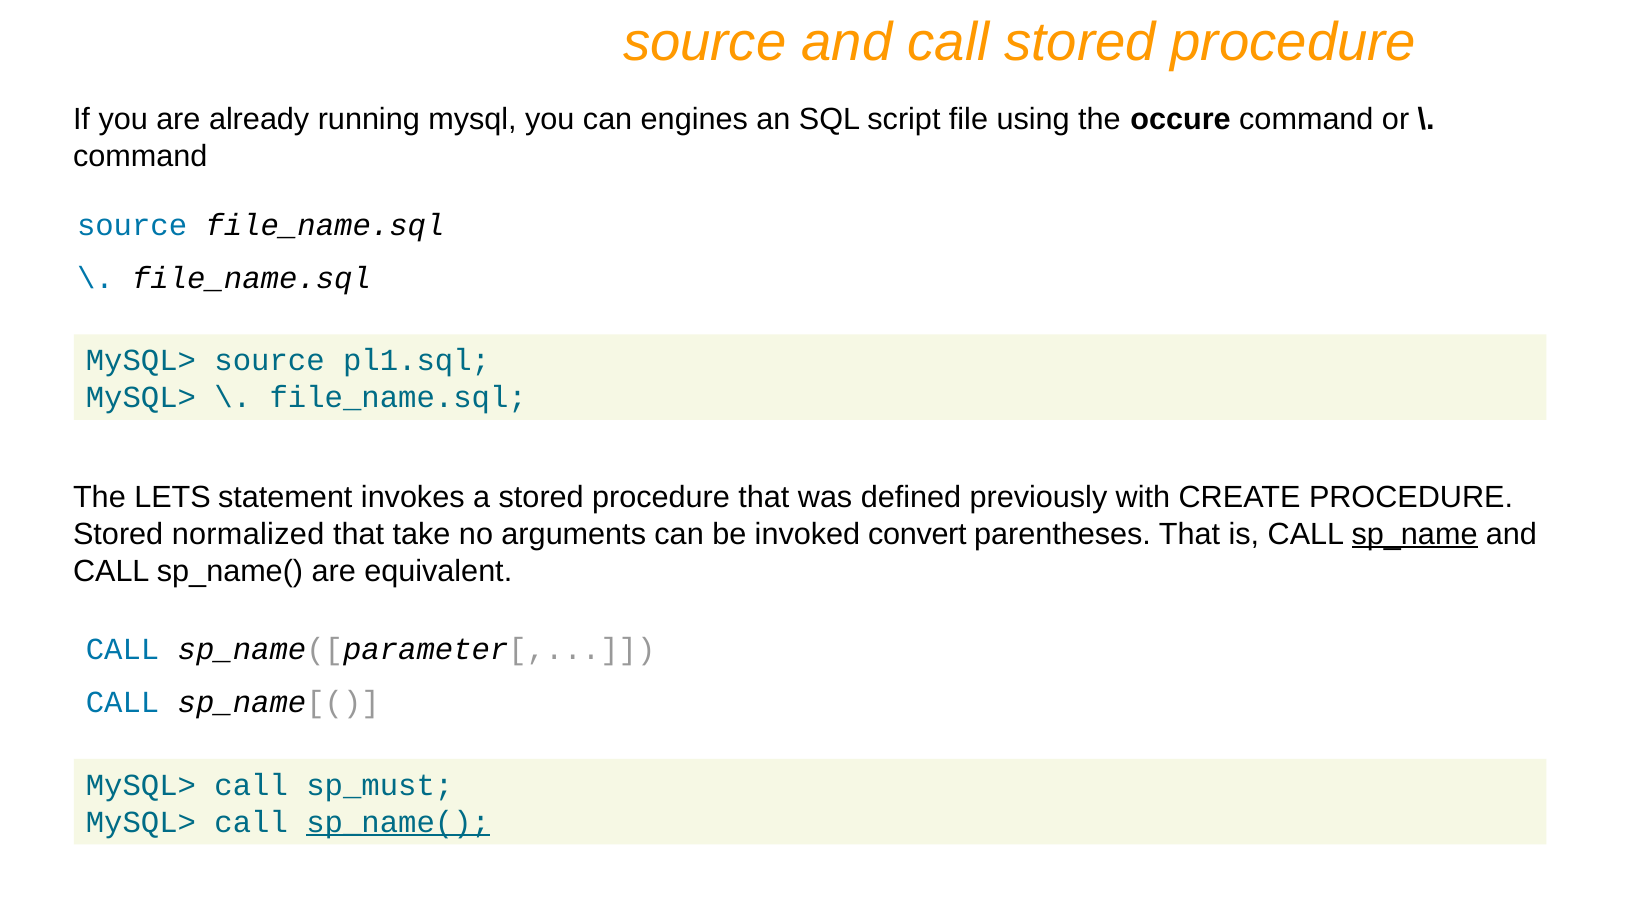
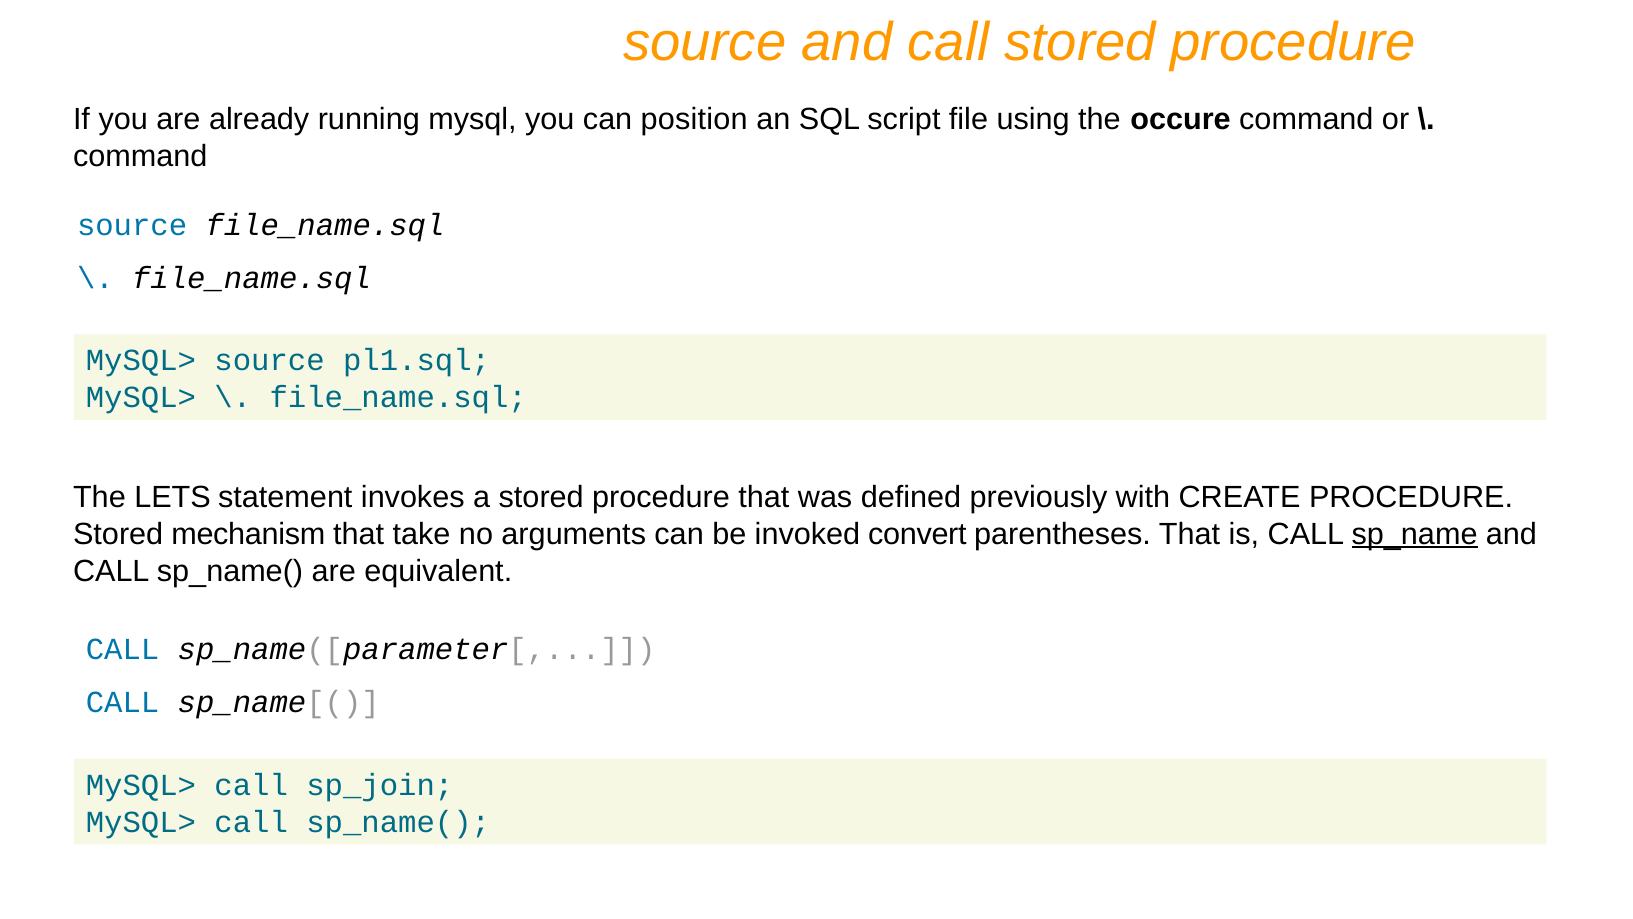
engines: engines -> position (694, 119)
normalized: normalized -> mechanism (248, 534)
sp_must: sp_must -> sp_join (380, 785)
sp_name( underline: present -> none (398, 822)
